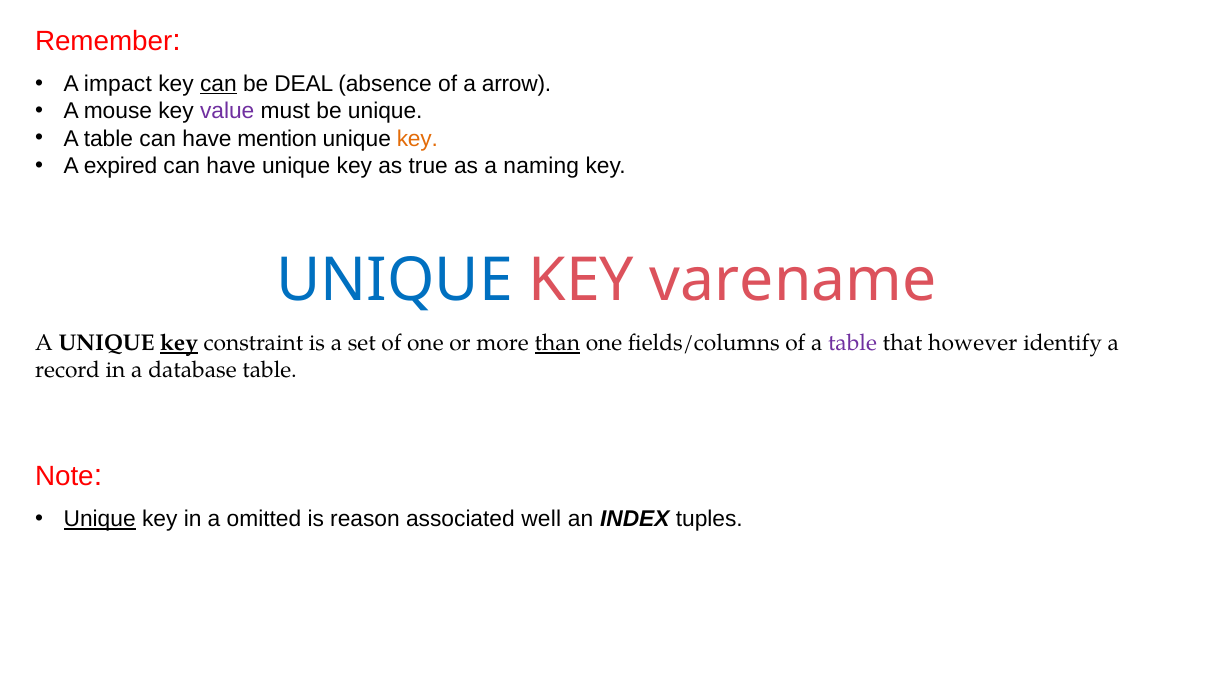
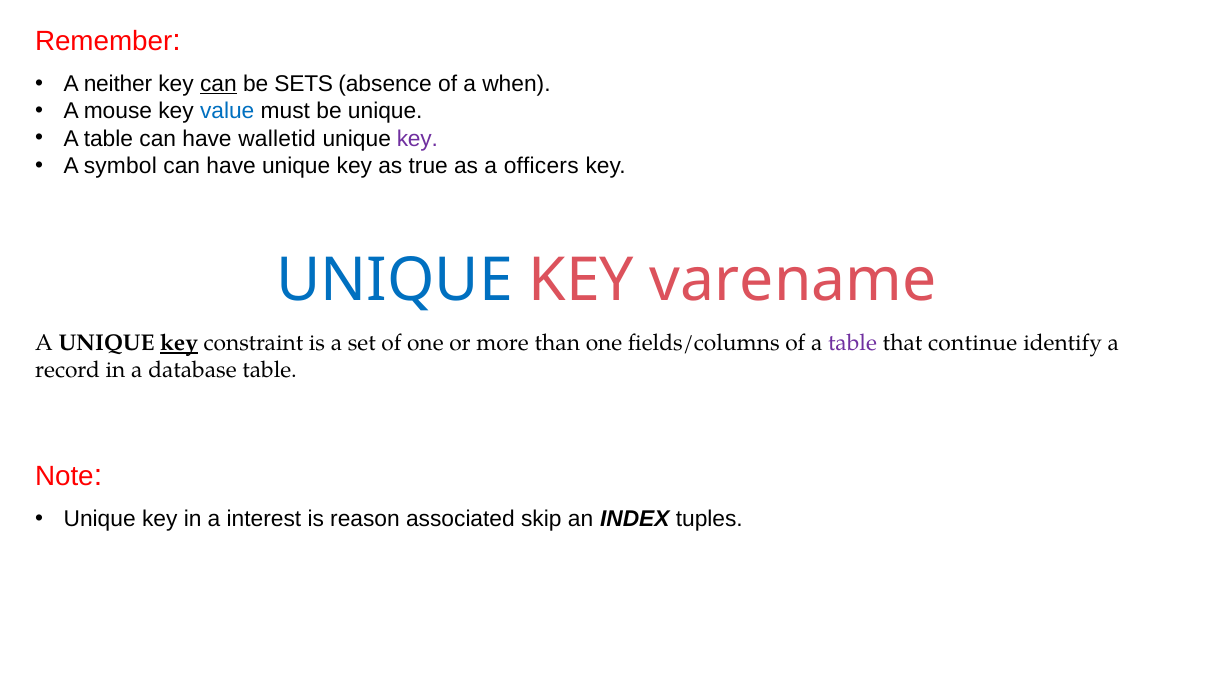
impact: impact -> neither (118, 84)
DEAL: DEAL -> SETS (304, 84)
arrow: arrow -> when (516, 84)
value colour: purple -> blue (227, 111)
mention: mention -> walletid (277, 138)
key colour: orange -> purple (417, 138)
expired: expired -> symbol (120, 166)
naming: naming -> officers (541, 166)
than underline: present -> none (557, 343)
however: however -> continue (973, 343)
Unique underline: present -> none (100, 519)
omitted: omitted -> interest (264, 519)
well: well -> skip (541, 519)
